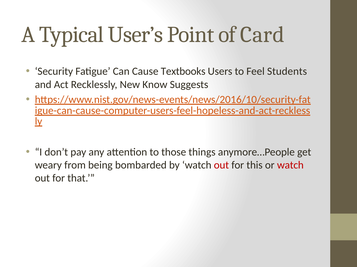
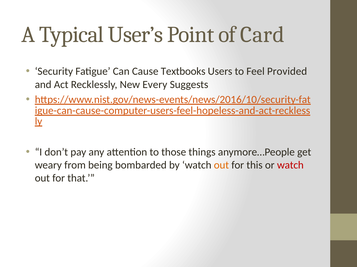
Students: Students -> Provided (287, 72)
Know: Know -> Every (155, 85)
out colour: red -> orange (221, 166)
